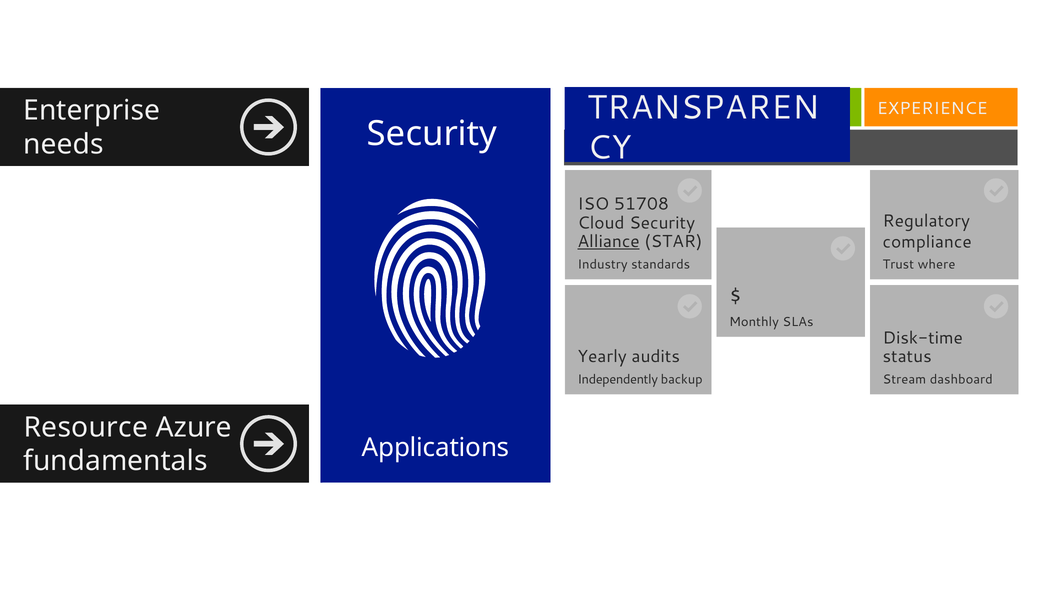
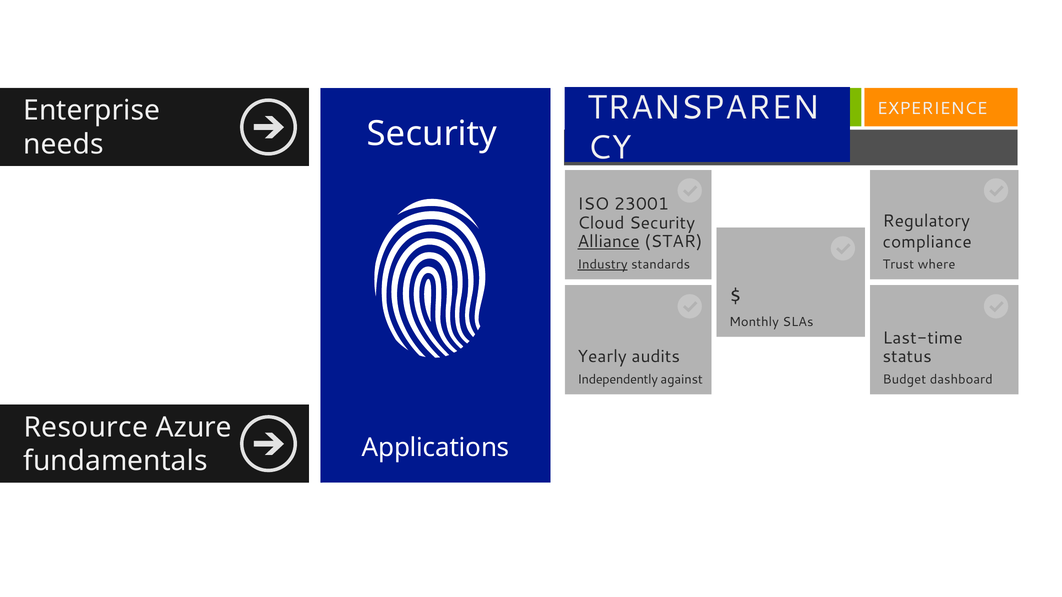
51708: 51708 -> 23001 (641, 204)
Industry underline: none -> present (603, 265)
Disk-time: Disk-time -> Last-time (923, 338)
backup: backup -> against (682, 380)
Stream: Stream -> Budget (904, 380)
